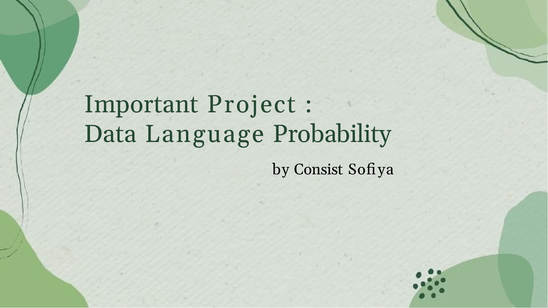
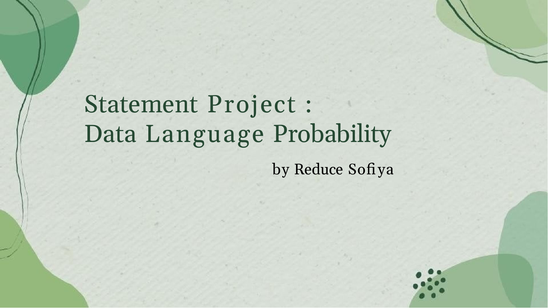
Important: Important -> Statement (141, 104)
Consist: Consist -> Reduce (319, 170)
